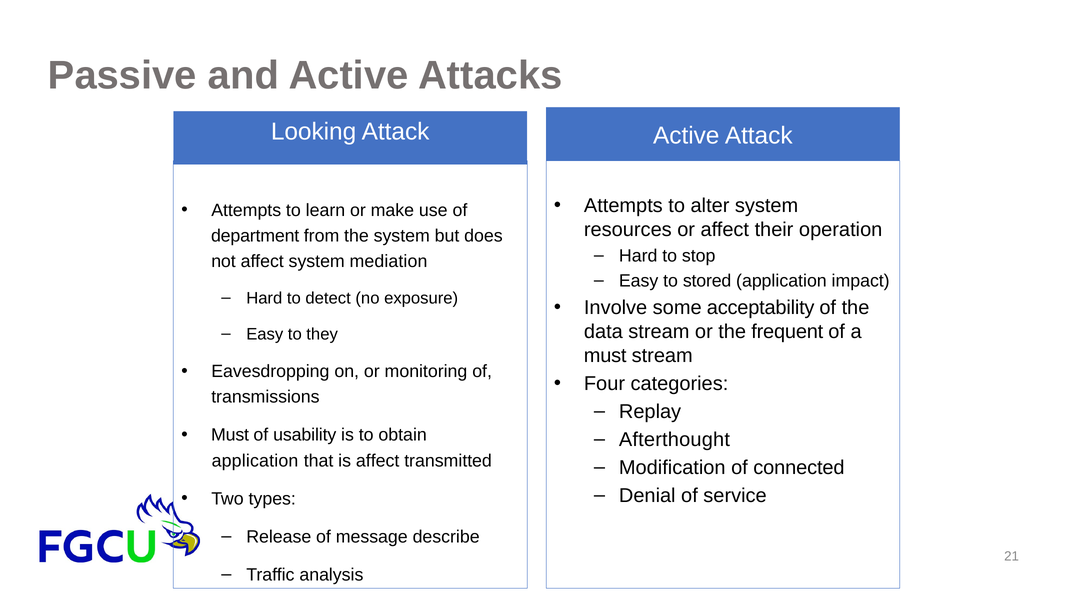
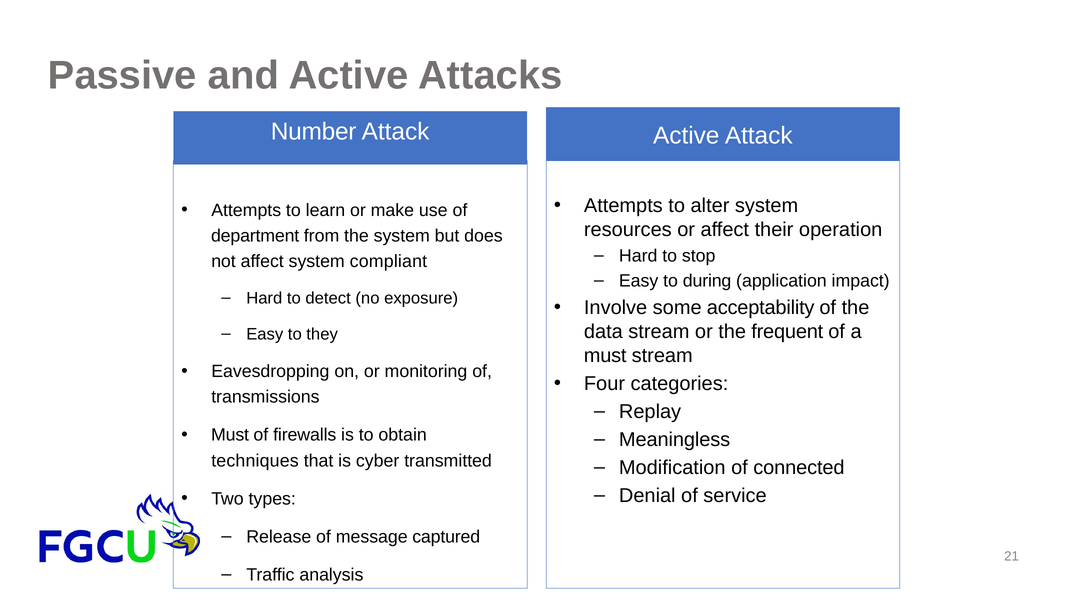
Looking: Looking -> Number (314, 132)
mediation: mediation -> compliant (388, 262)
stored: stored -> during (707, 281)
usability: usability -> firewalls (305, 435)
Afterthought: Afterthought -> Meaningless (675, 440)
application: application -> techniques (255, 461)
is affect: affect -> cyber (378, 461)
describe: describe -> captured (446, 537)
